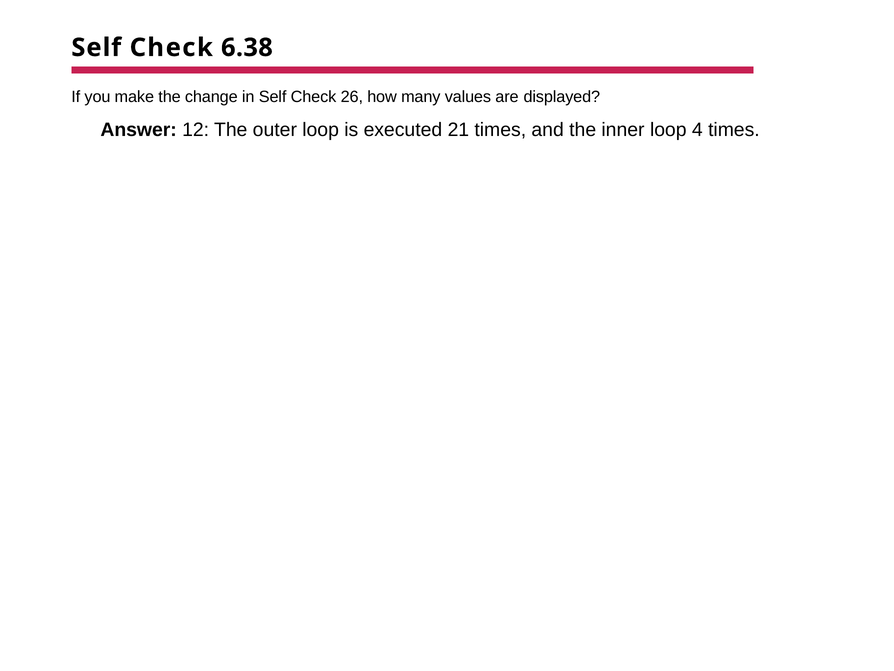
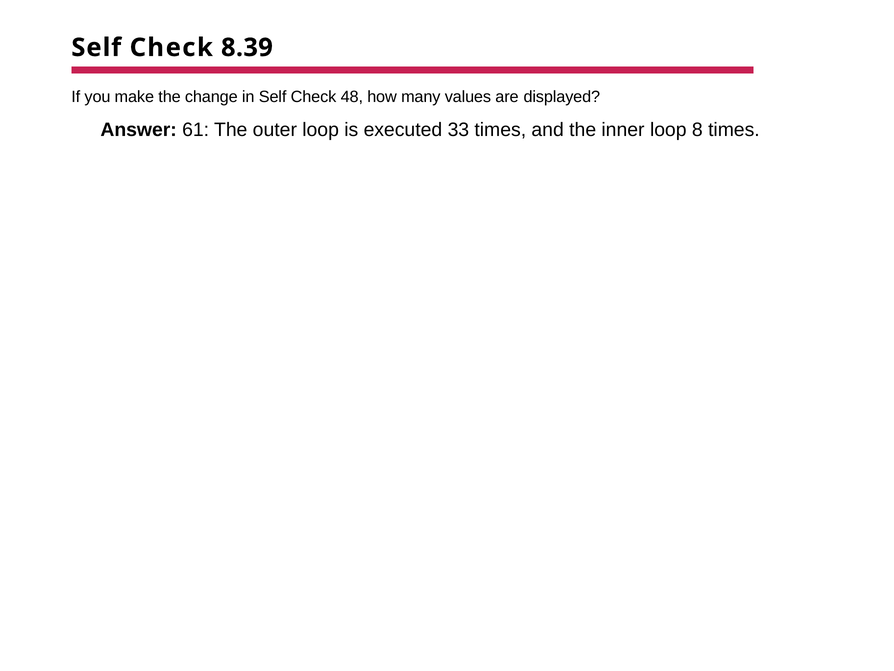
6.38: 6.38 -> 8.39 (247, 48)
26: 26 -> 48 (352, 97)
12: 12 -> 61 (196, 130)
21: 21 -> 33 (458, 130)
4: 4 -> 8 (697, 130)
